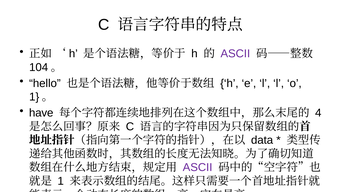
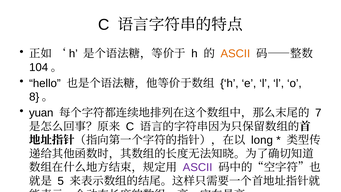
ASCII colour: purple -> orange (235, 54)
1: 1 -> 8 (34, 97)
have: have -> yuan (41, 113)
4: 4 -> 7 (318, 113)
data: data -> long (262, 140)
1: 1 -> 5 (61, 181)
